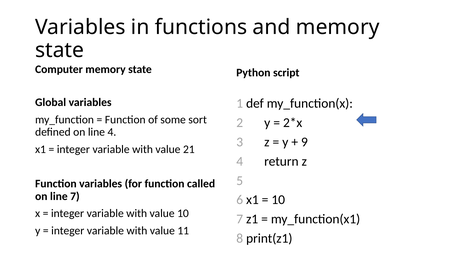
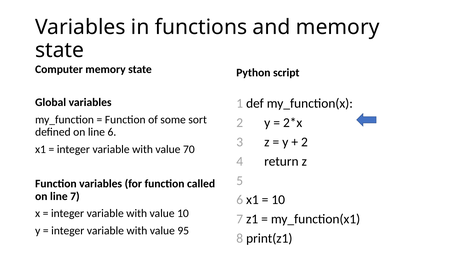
line 4: 4 -> 6 (112, 132)
9: 9 -> 2 (304, 142)
21: 21 -> 70 (189, 149)
11: 11 -> 95 (183, 230)
